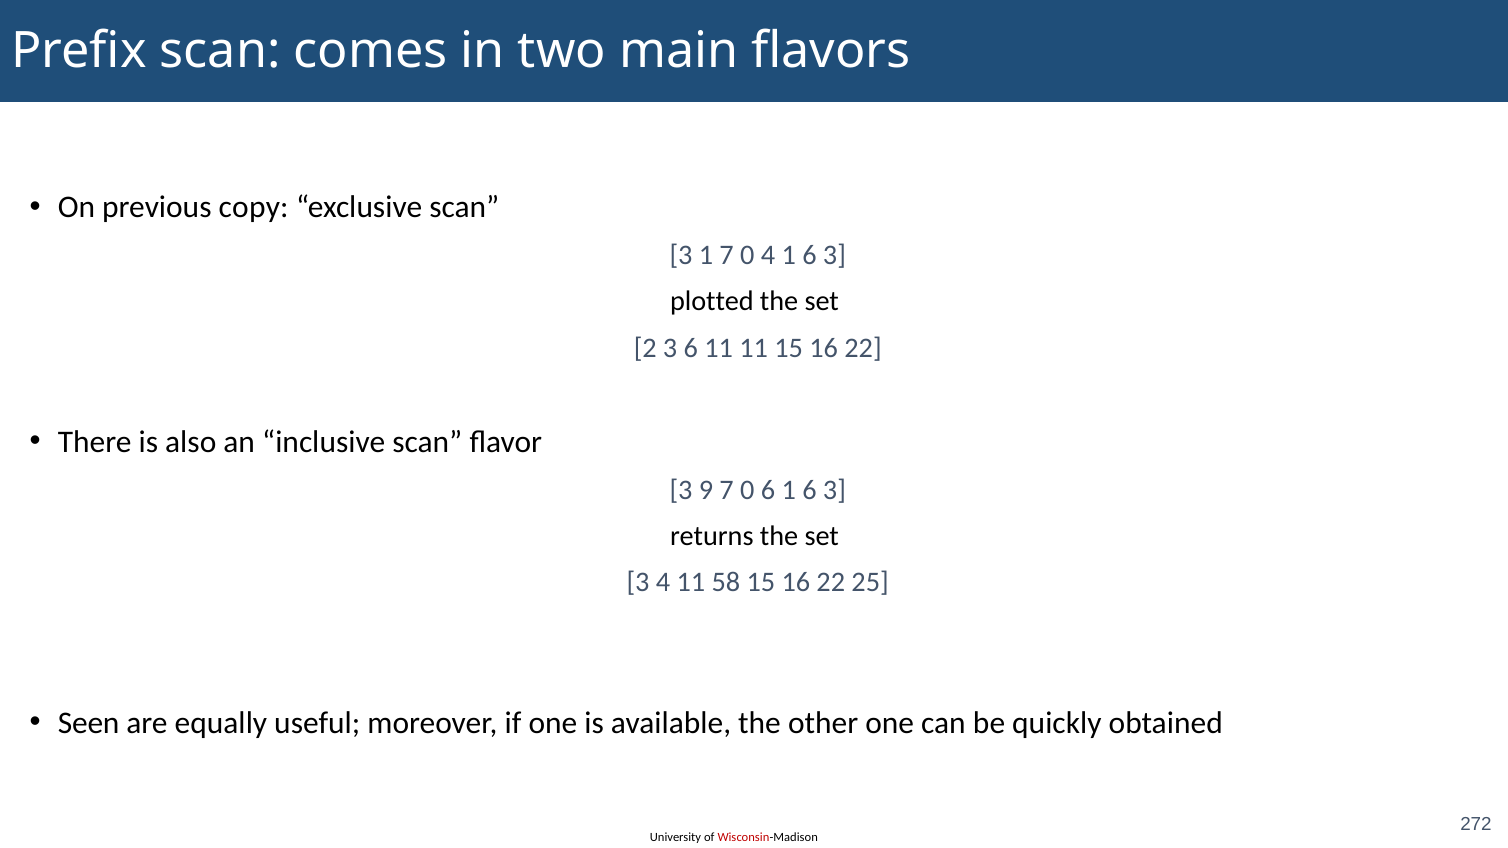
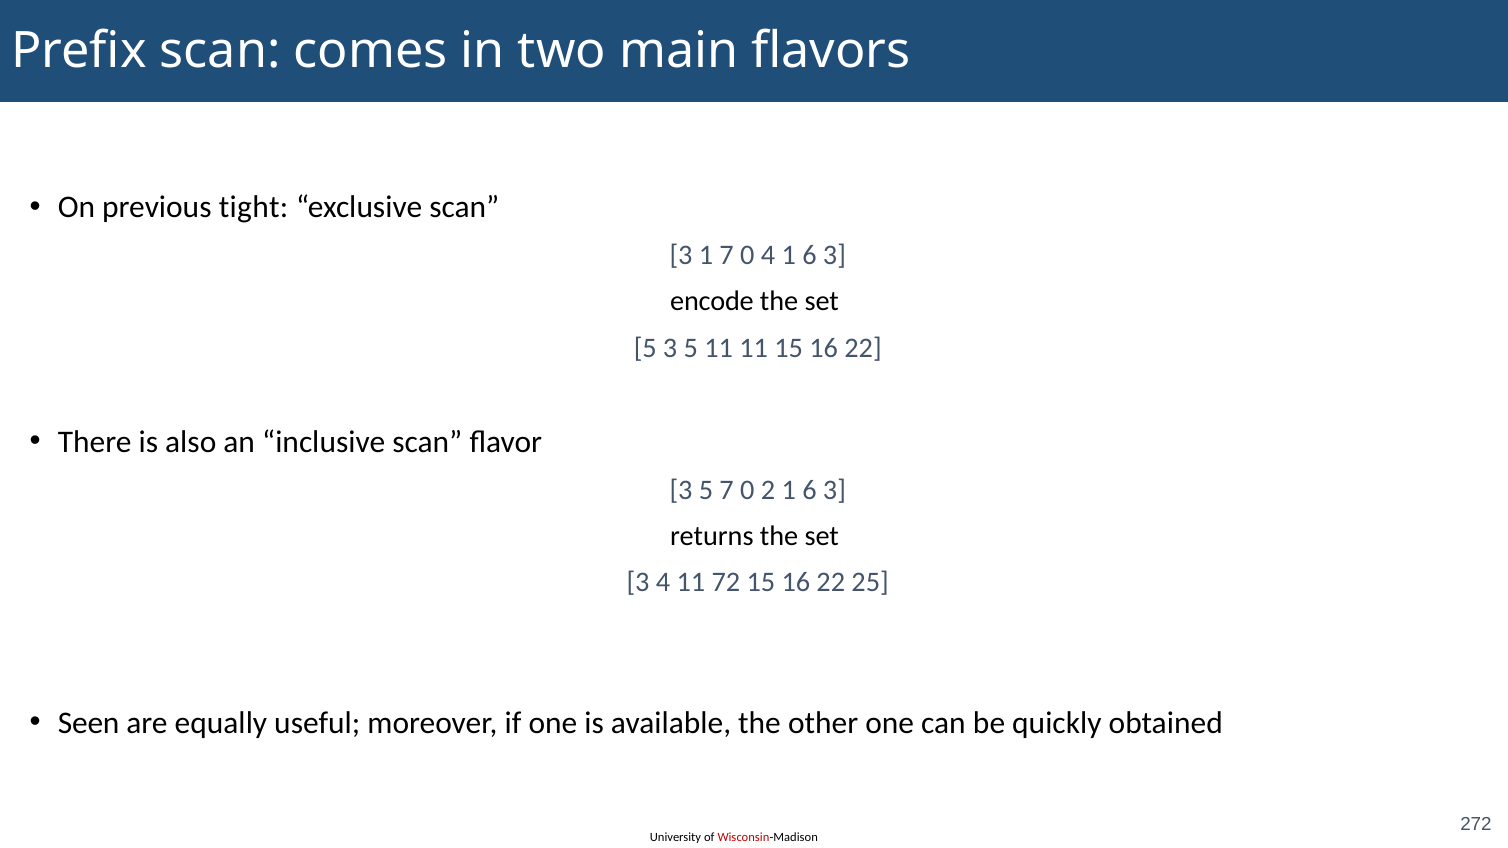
copy: copy -> tight (254, 207)
plotted: plotted -> encode (712, 302)
2: 2 -> 5 (645, 348)
6: 6 -> 5 (691, 348)
9: 9 -> 5 (706, 490)
0 6: 6 -> 2 (768, 490)
58: 58 -> 72 (726, 583)
